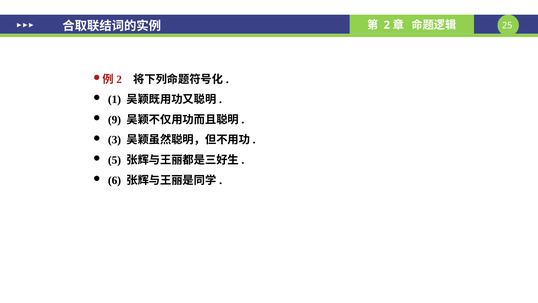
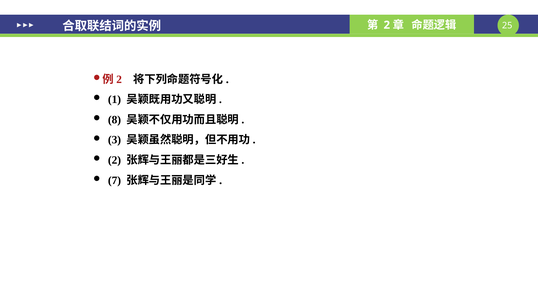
9: 9 -> 8 (115, 120)
5: 5 -> 2 (115, 160)
6: 6 -> 7 (115, 180)
